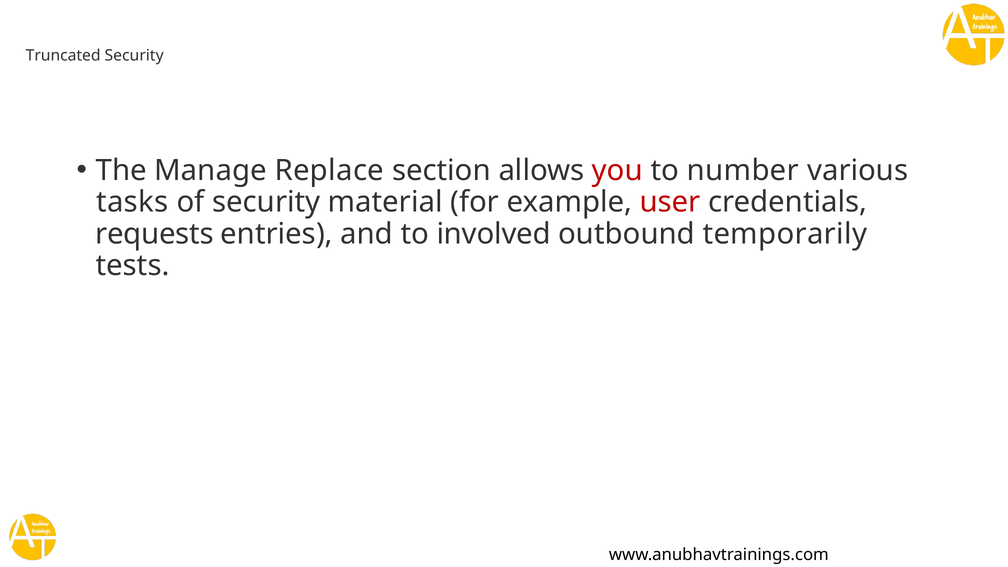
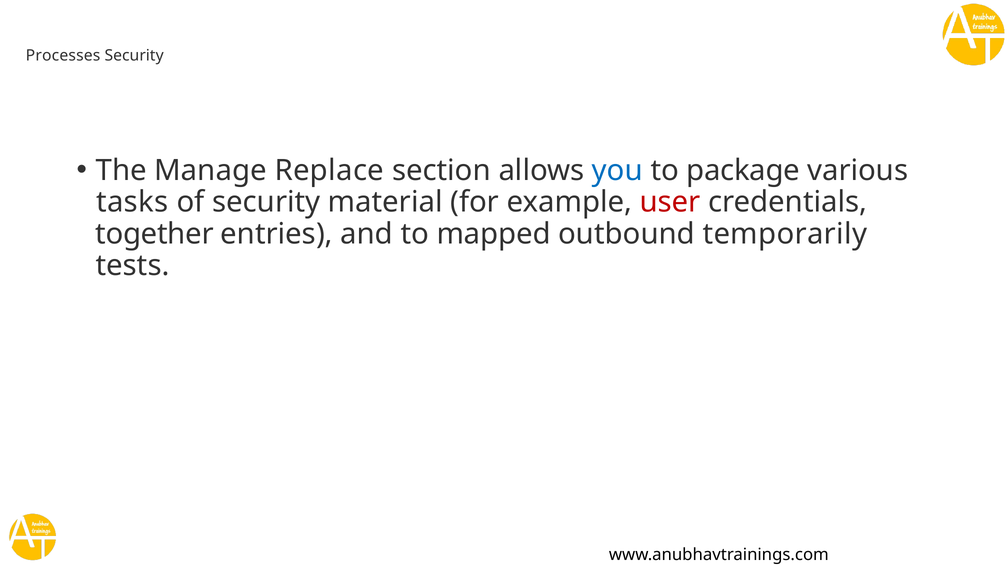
Truncated: Truncated -> Processes (63, 55)
you colour: red -> blue (617, 170)
number: number -> package (743, 170)
requests: requests -> together (154, 234)
involved: involved -> mapped (494, 234)
